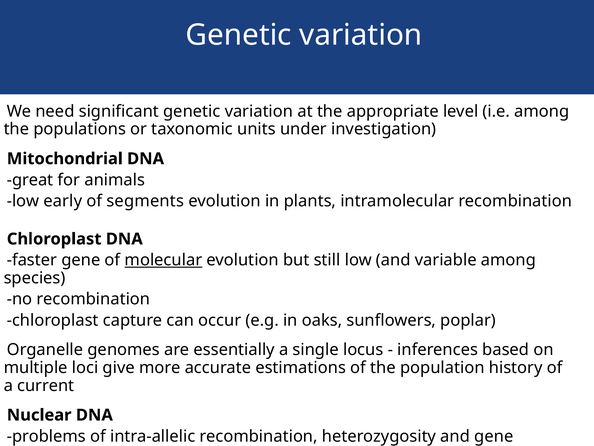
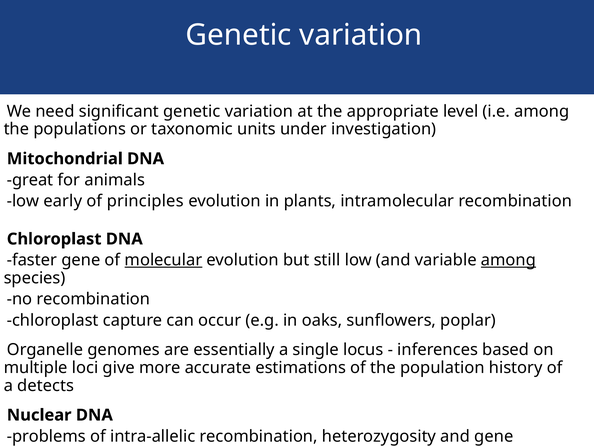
segments: segments -> principles (145, 201)
among underline: none -> present (508, 260)
current: current -> detects (46, 385)
